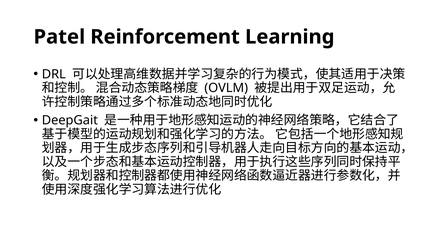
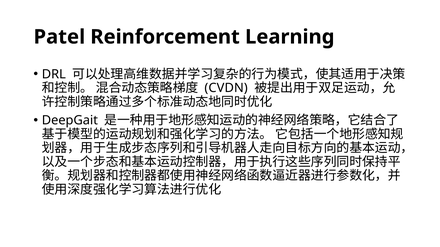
OVLM: OVLM -> CVDN (226, 88)
